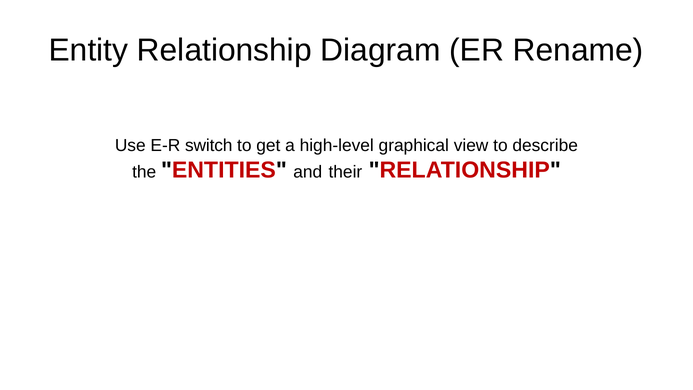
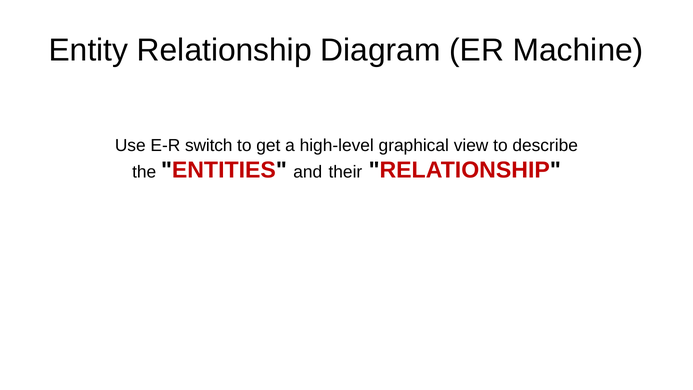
Rename: Rename -> Machine (578, 50)
